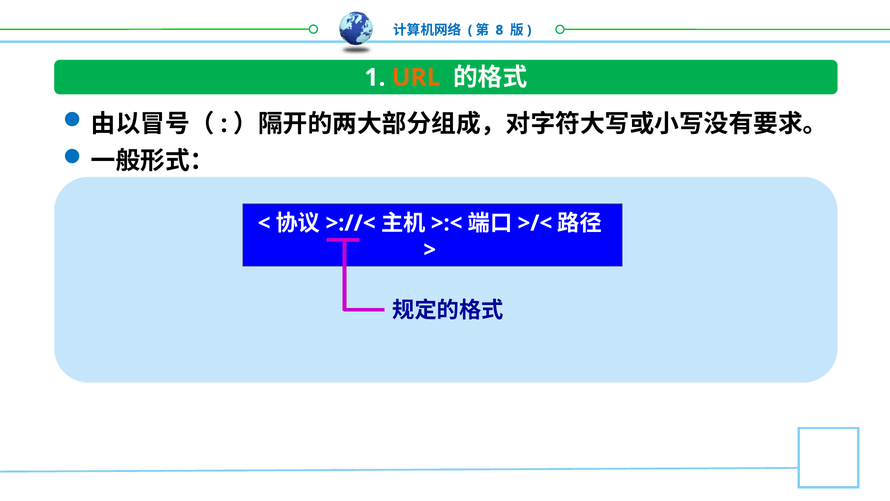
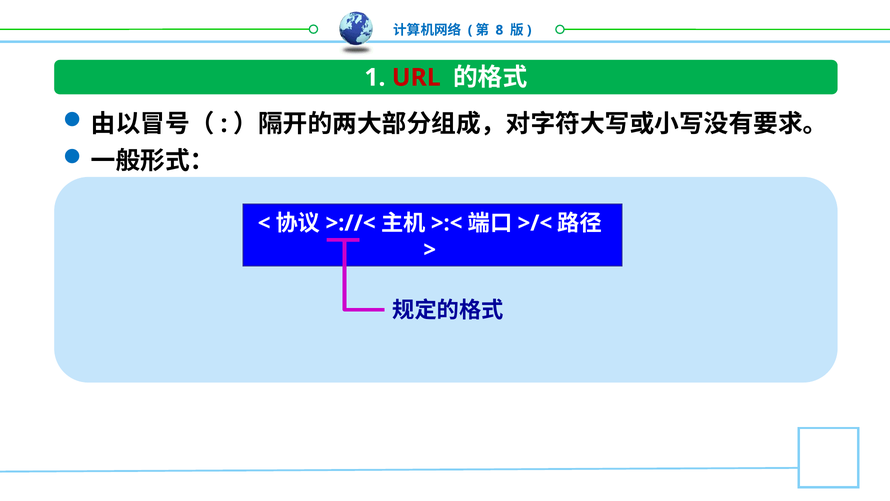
URL colour: orange -> red (416, 78)
